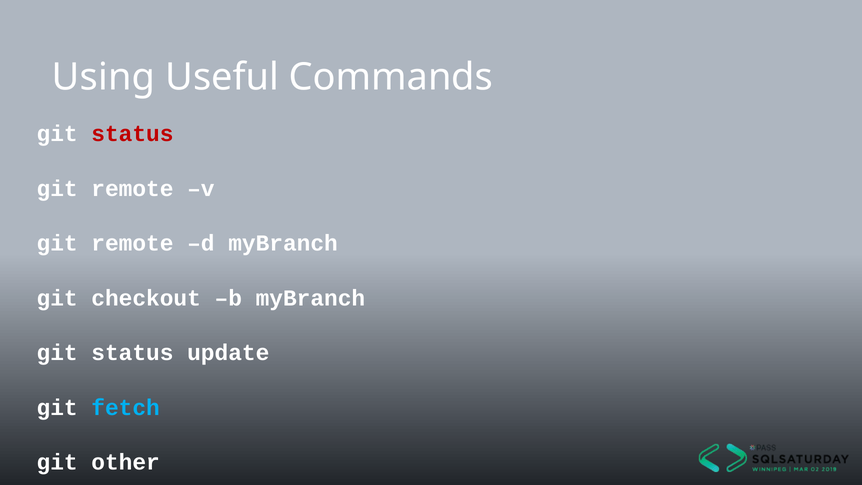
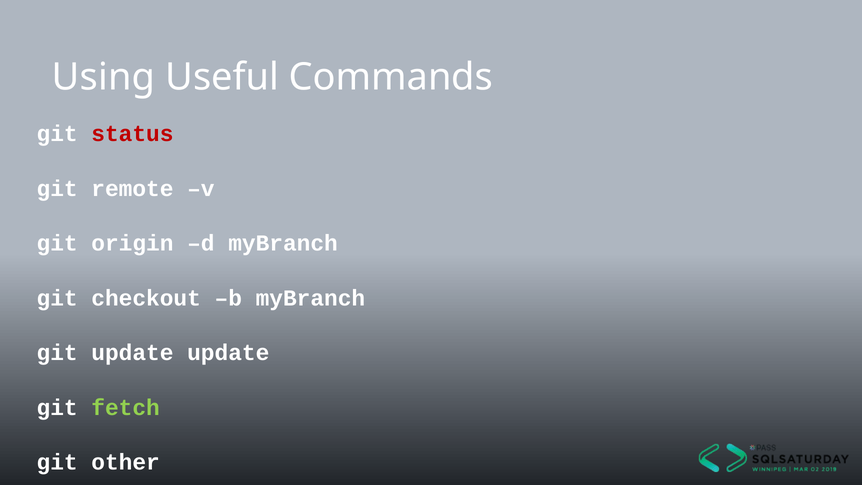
remote: remote -> origin (132, 243)
status: status -> update (132, 353)
fetch colour: light blue -> light green (126, 407)
